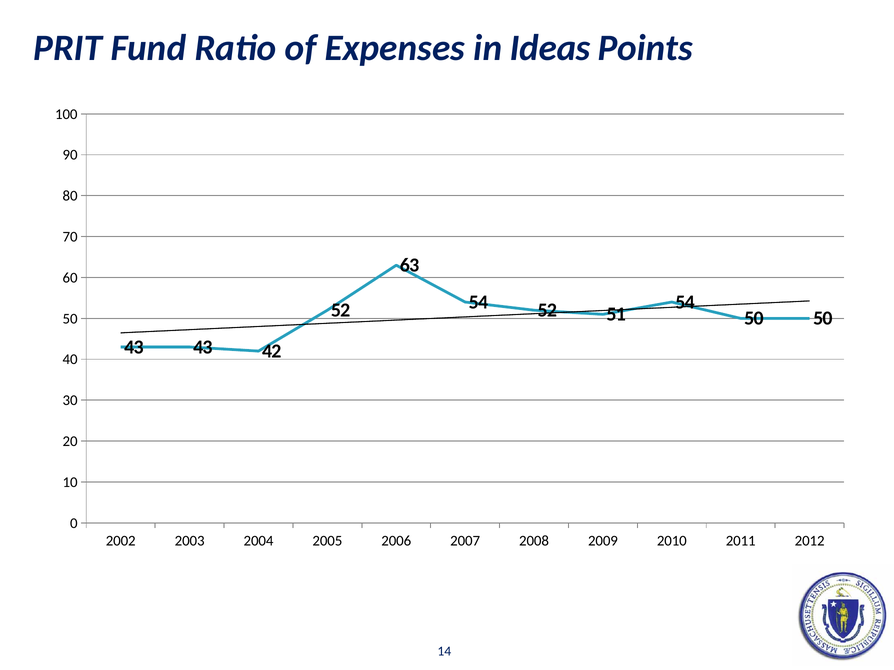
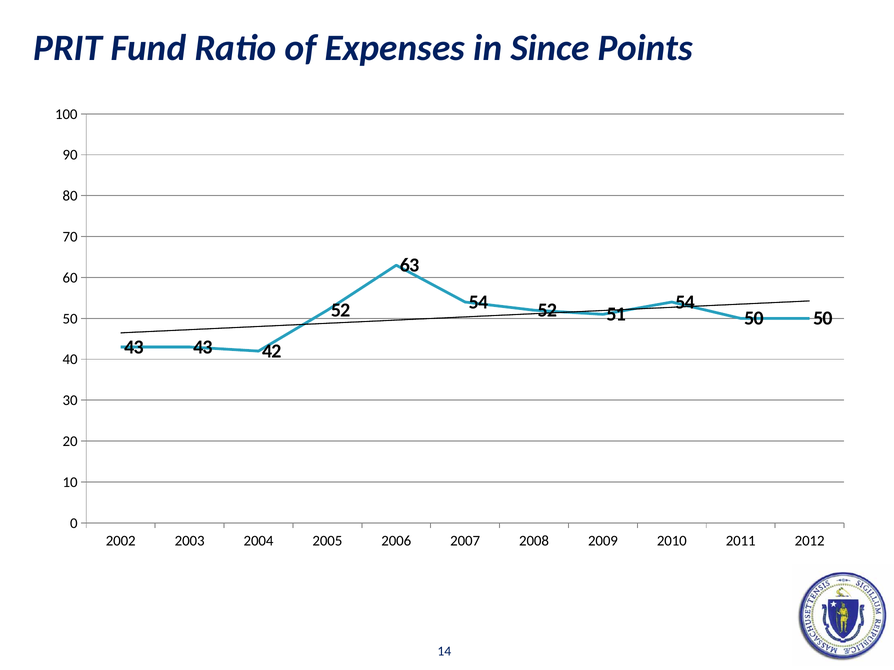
Ideas: Ideas -> Since (550, 48)
